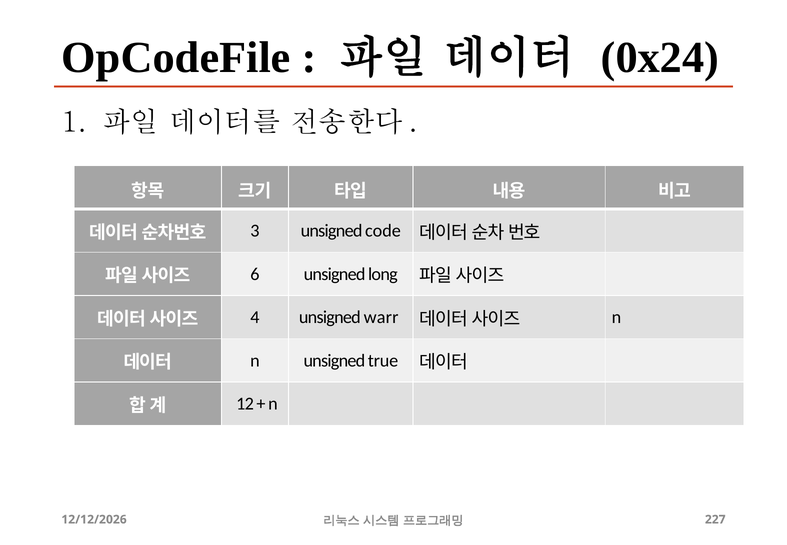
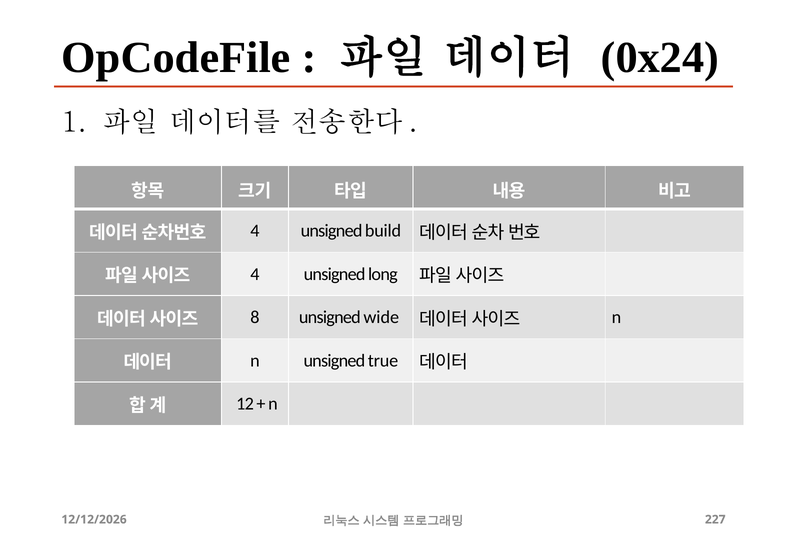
3: 3 -> 4 (255, 231)
code: code -> build (383, 231)
6: 6 -> 4 (255, 274)
4: 4 -> 8 (255, 317)
warr: warr -> wide (381, 317)
